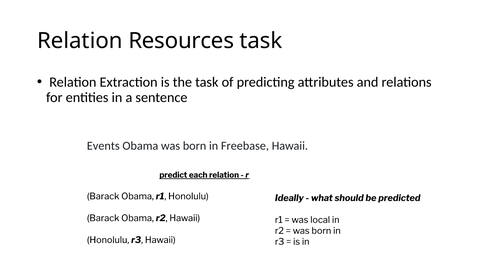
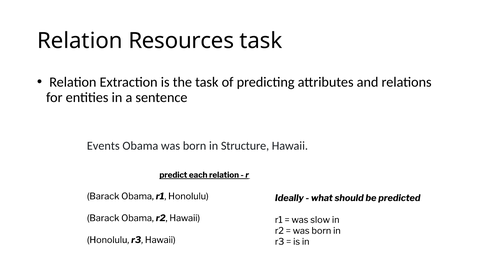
Freebase: Freebase -> Structure (245, 146)
local: local -> slow (320, 220)
